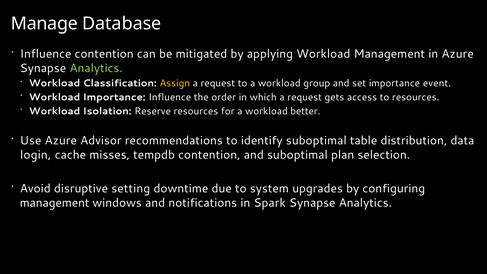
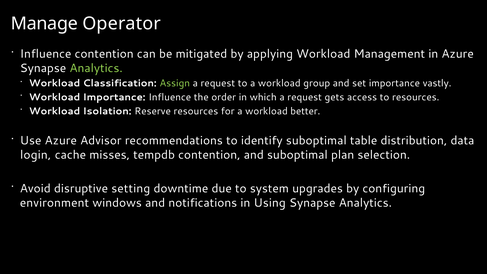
Database: Database -> Operator (122, 24)
Assign colour: yellow -> light green (175, 83)
event: event -> vastly (437, 83)
management: management -> environment (54, 203)
Spark: Spark -> Using (270, 203)
